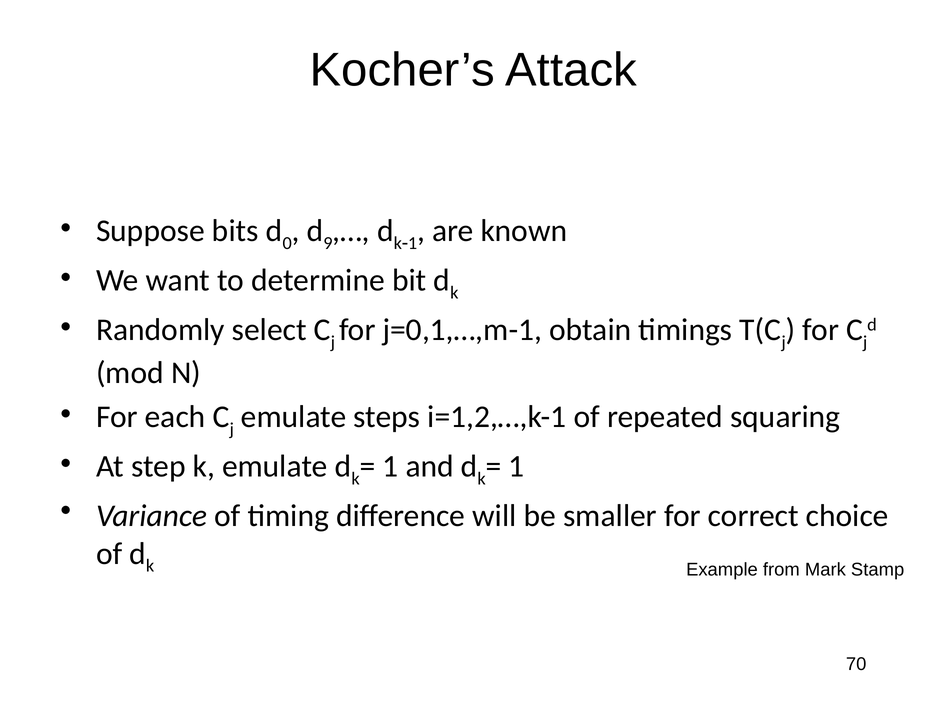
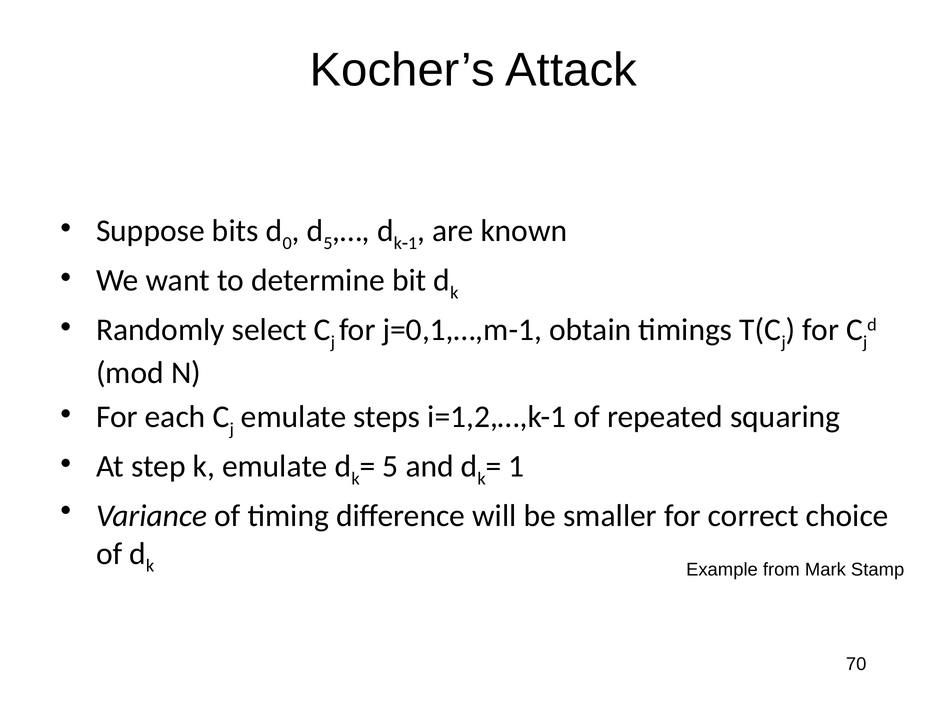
9: 9 -> 5 (328, 243)
1: 1 -> 5 (390, 467)
